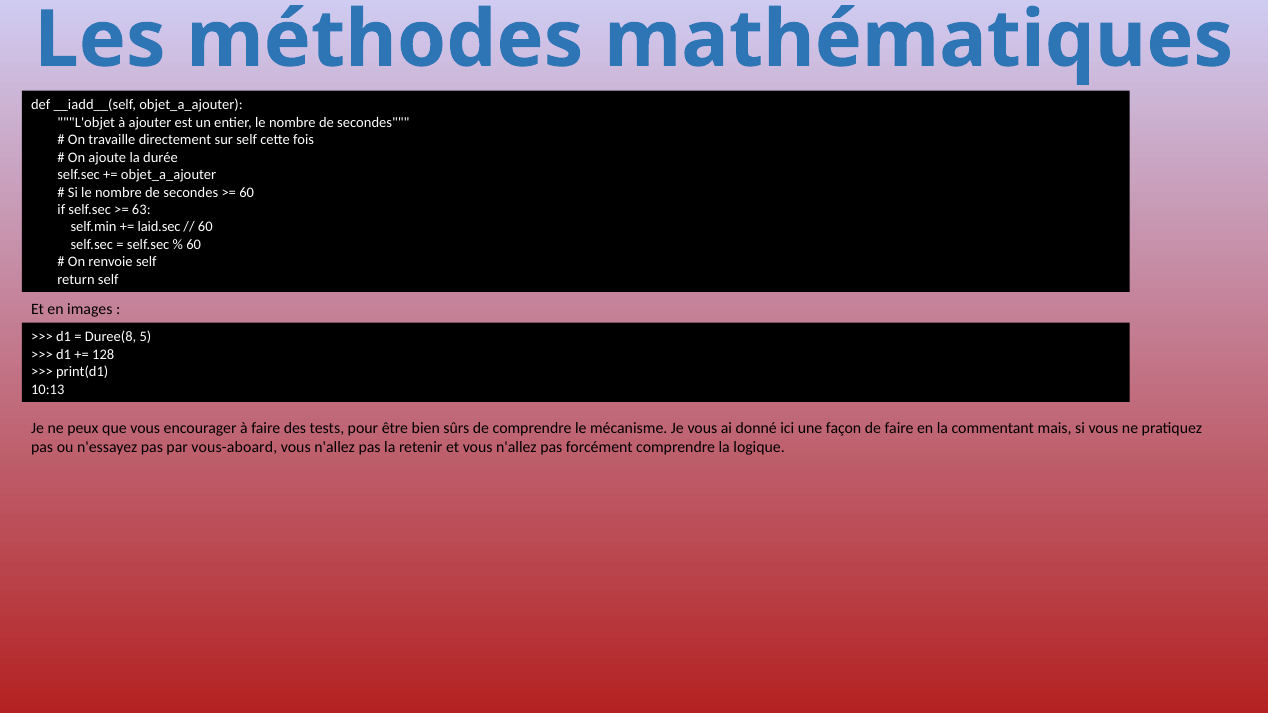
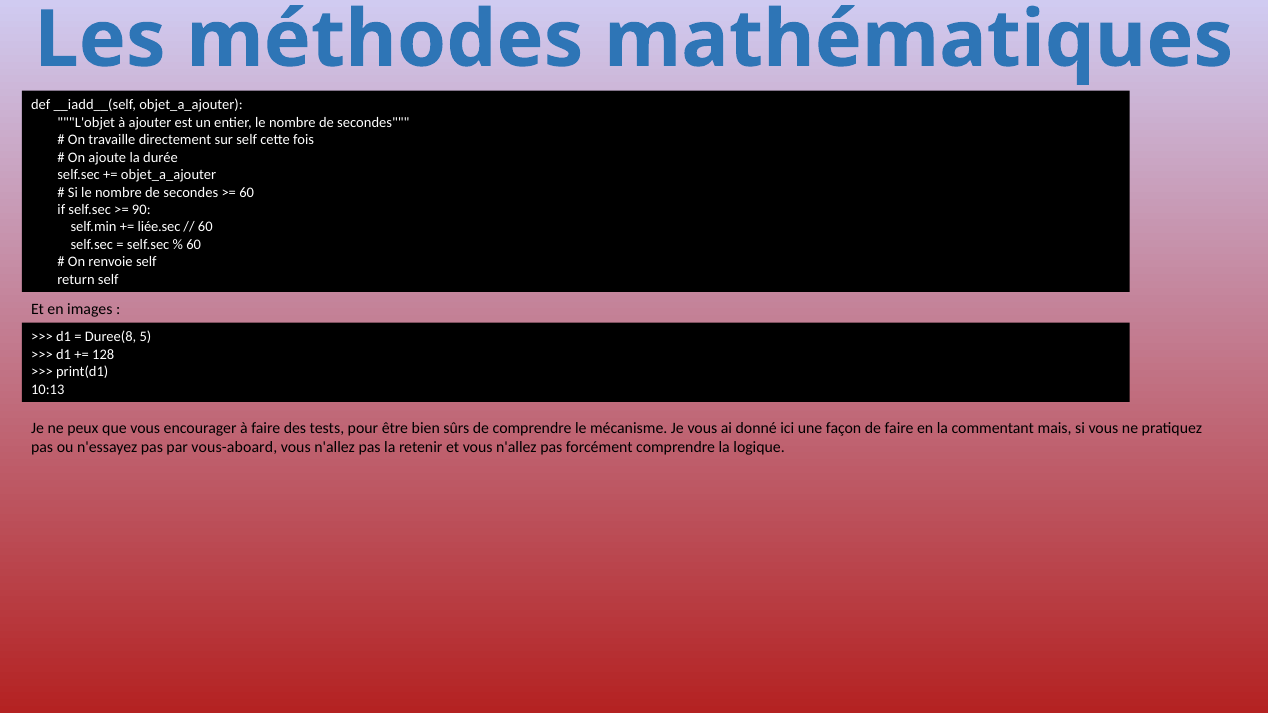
63: 63 -> 90 (141, 210)
laid.sec: laid.sec -> liée.sec (159, 227)
